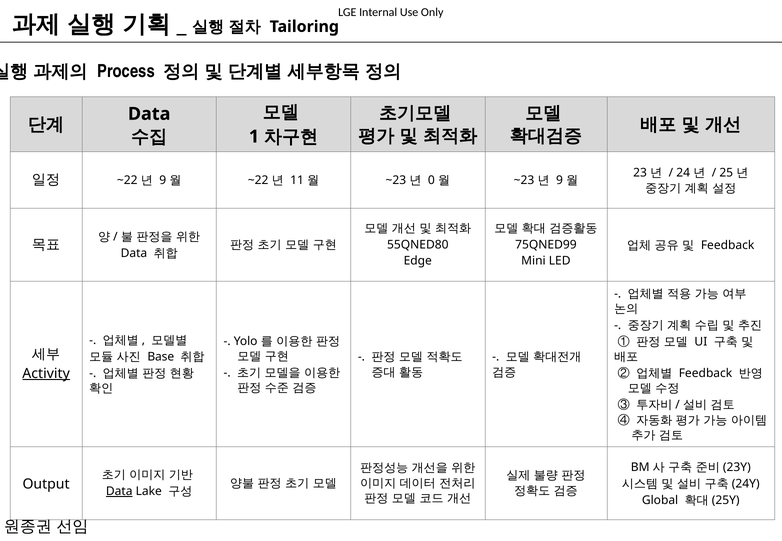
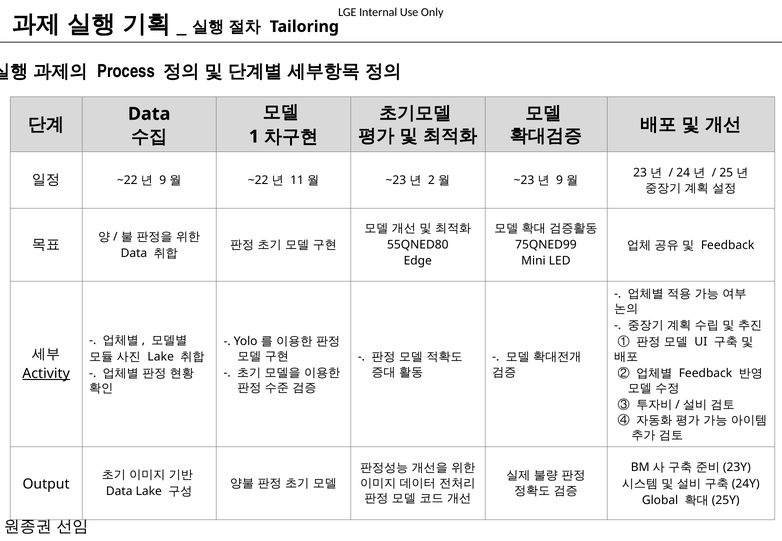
0: 0 -> 2 (431, 181)
Base: Base -> Lake (161, 357)
Data underline: present -> none (119, 492)
